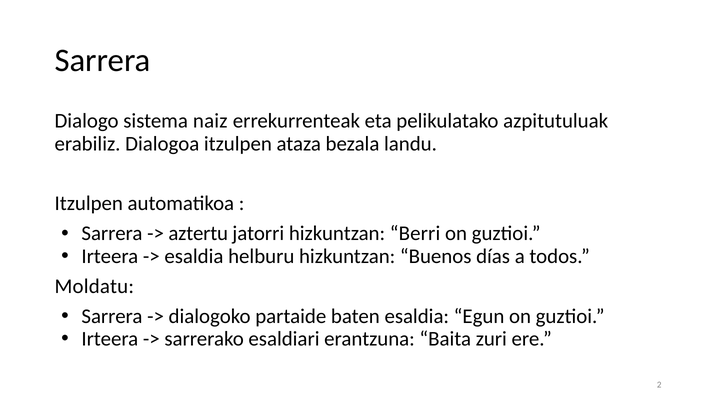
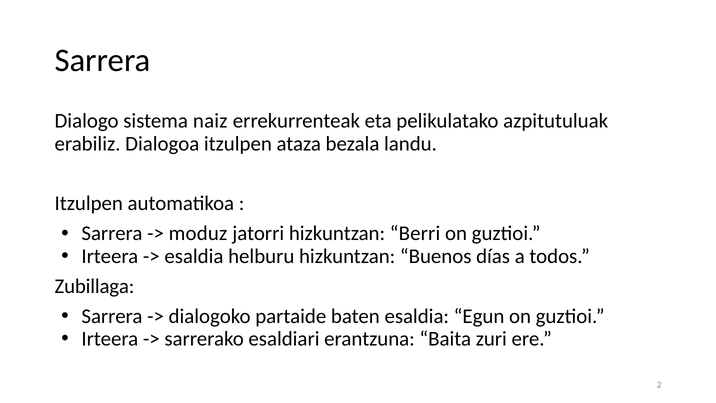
aztertu: aztertu -> moduz (198, 233)
Moldatu: Moldatu -> Zubillaga (94, 286)
